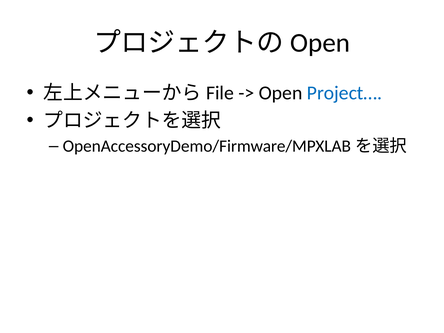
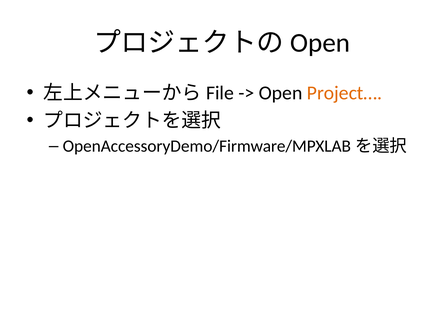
Project… colour: blue -> orange (344, 93)
